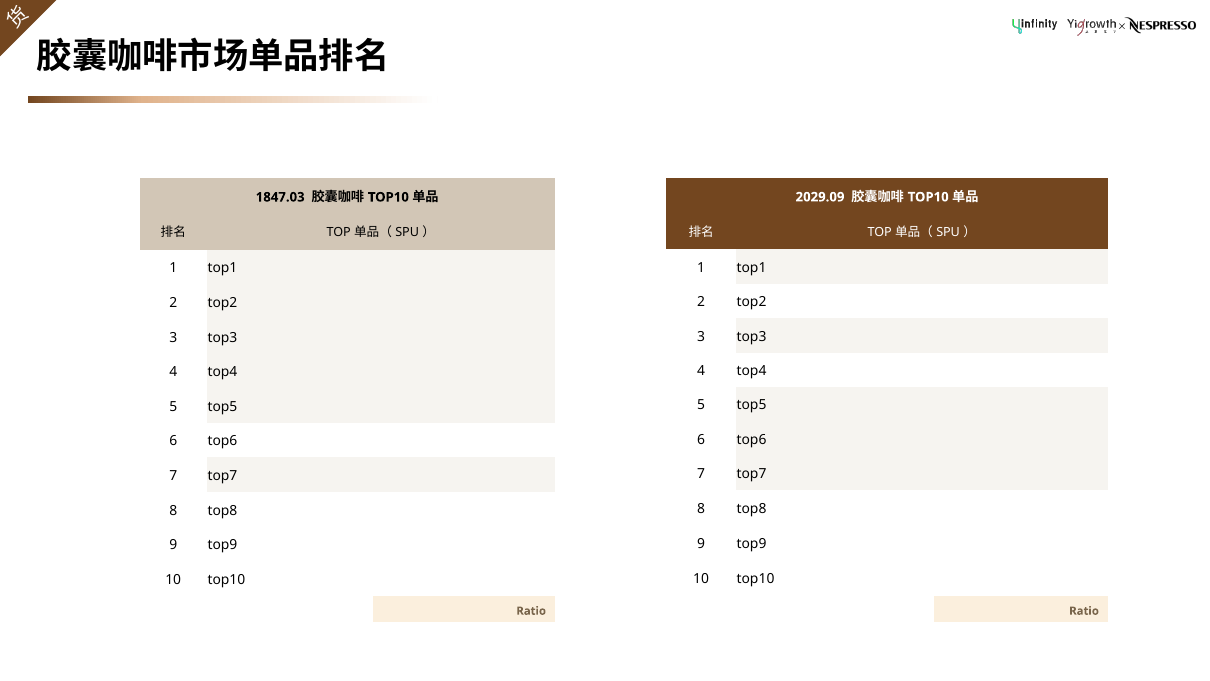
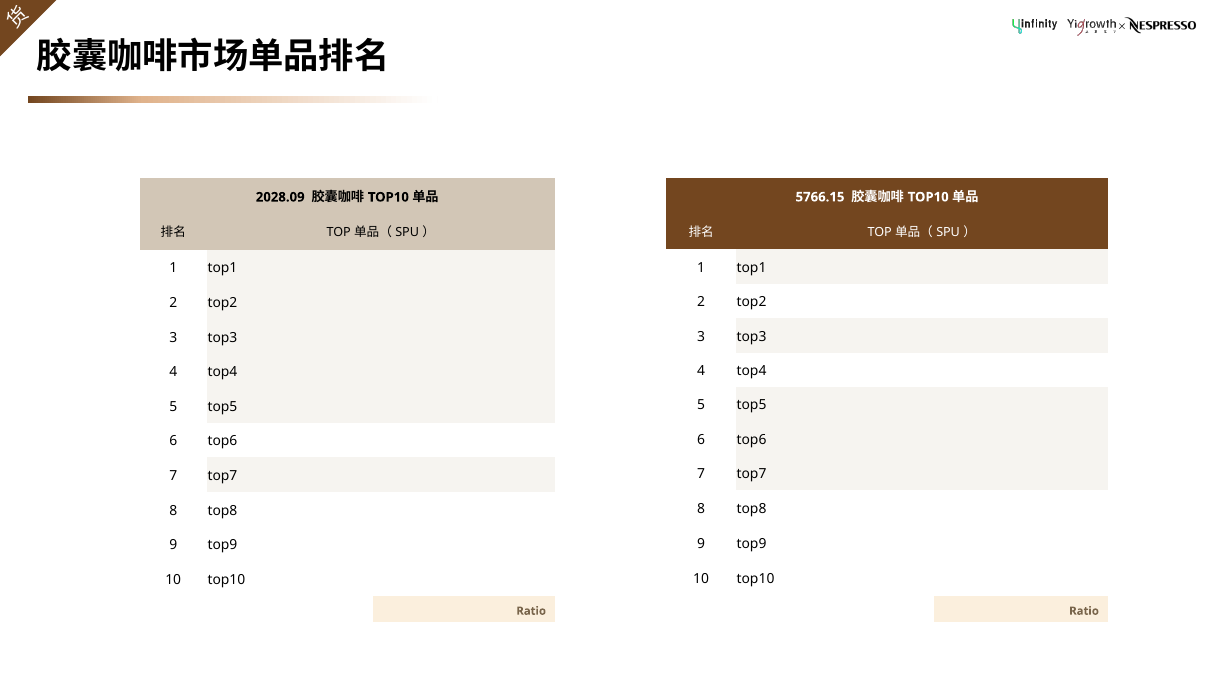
2029.09: 2029.09 -> 5766.15 (820, 197)
1847.03: 1847.03 -> 2028.09 (280, 197)
